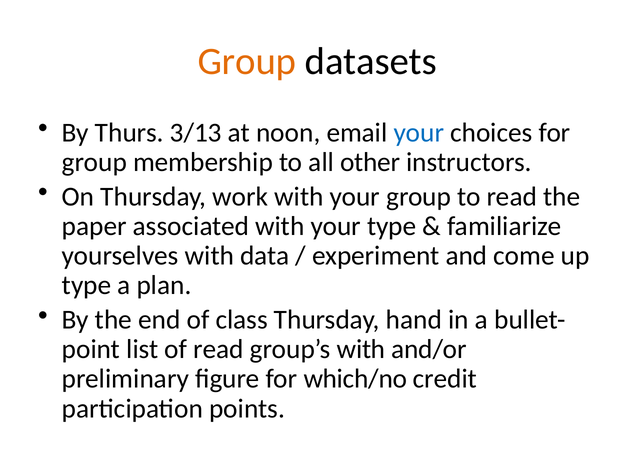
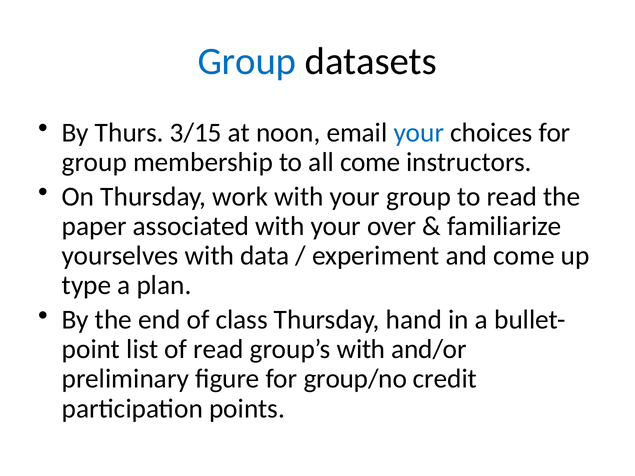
Group colour: orange -> blue (247, 61)
3/13: 3/13 -> 3/15 (196, 133)
all other: other -> come (370, 162)
your type: type -> over (392, 226)
which/no: which/no -> group/no (355, 379)
